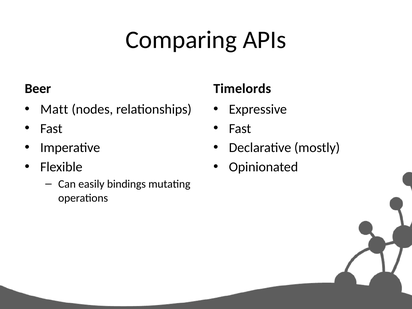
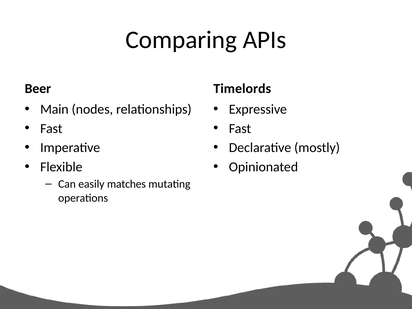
Matt: Matt -> Main (54, 109)
bindings: bindings -> matches (126, 184)
